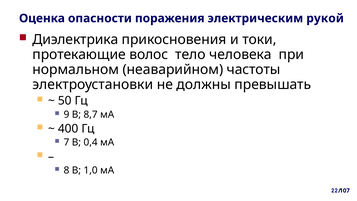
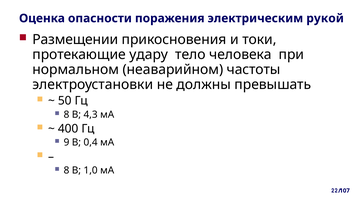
Диэлектрика: Диэлектрика -> Размещении (75, 39)
волос: волос -> удару (149, 54)
9: 9 -> 8 (66, 114)
8,7: 8,7 -> 4,3 (91, 114)
7: 7 -> 9 (66, 142)
